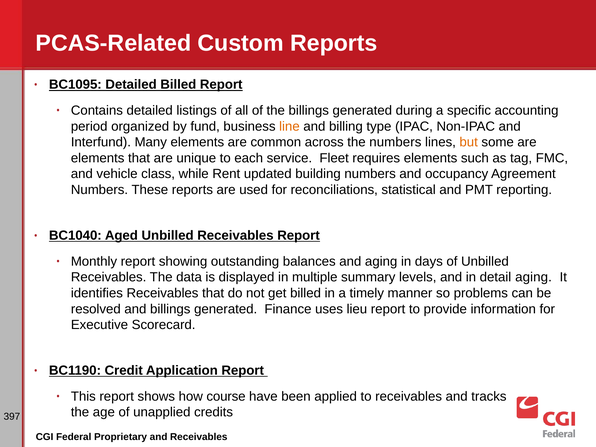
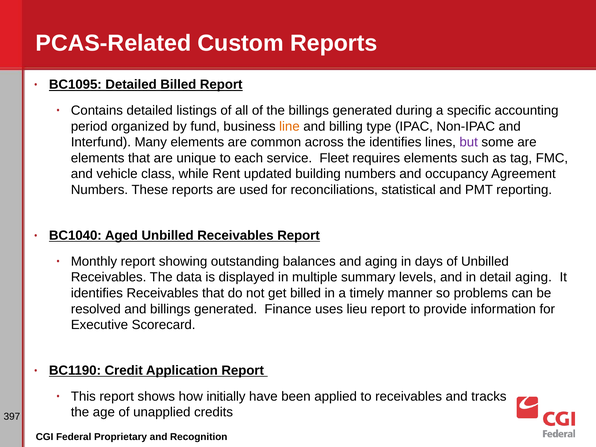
the numbers: numbers -> identifies (395, 142)
but colour: orange -> purple (469, 142)
course: course -> initially (226, 396)
and Receivables: Receivables -> Recognition (199, 437)
